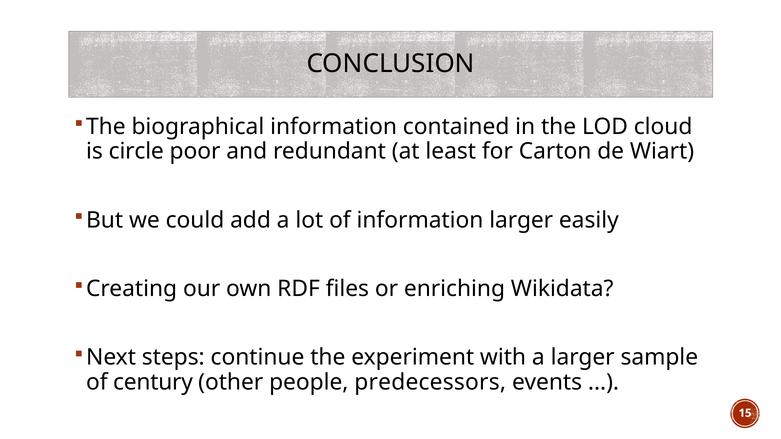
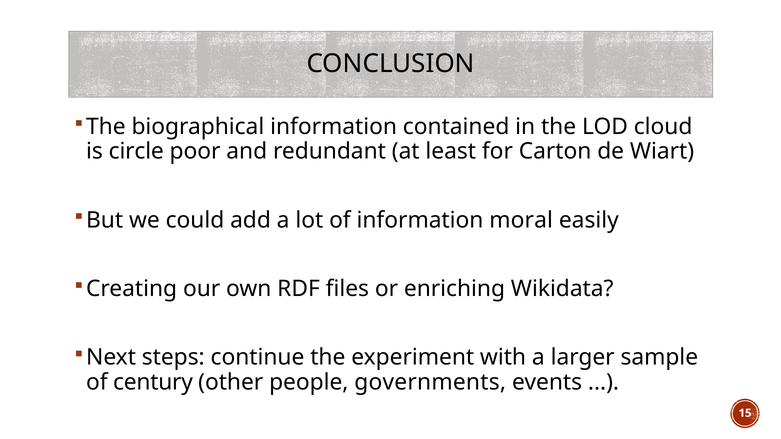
information larger: larger -> moral (521, 220)
predecessors: predecessors -> governments (430, 382)
